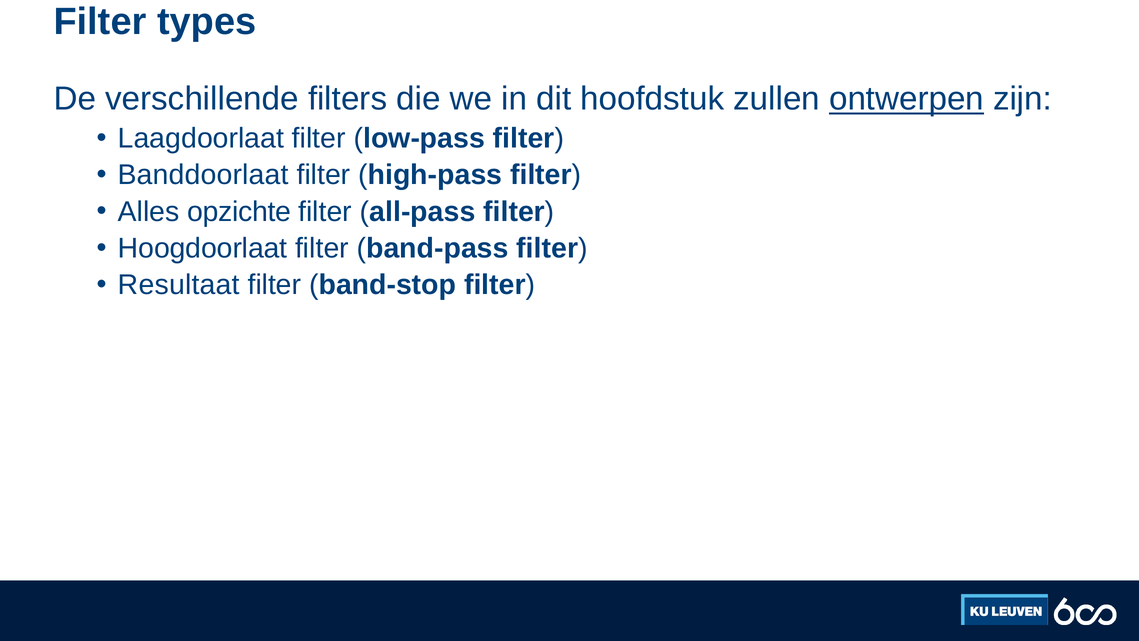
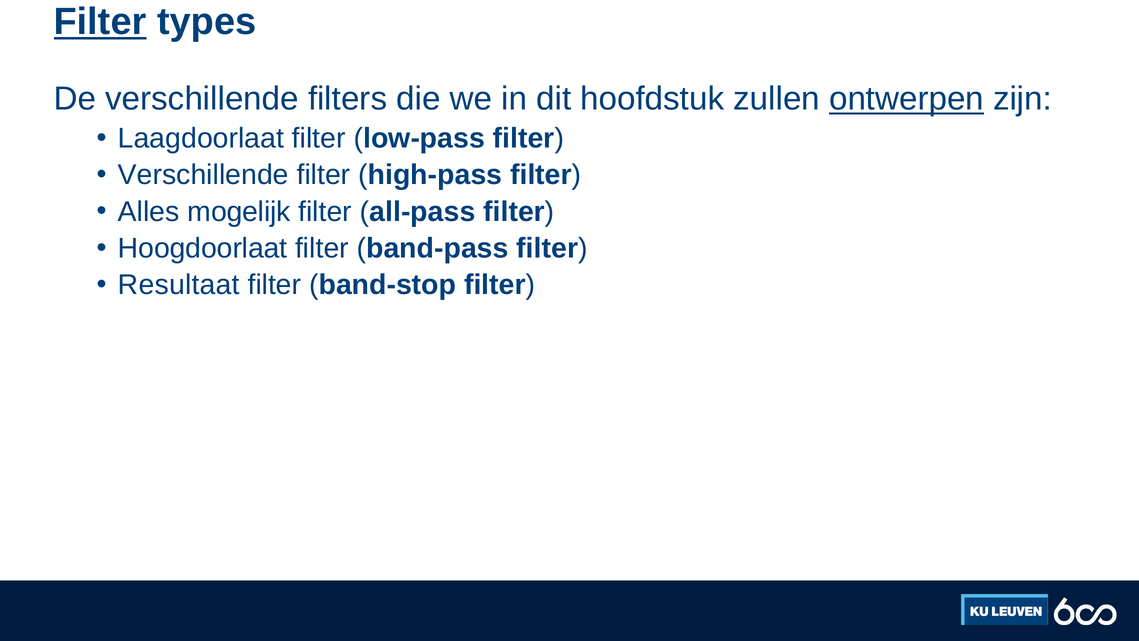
Filter underline: none -> present (100, 22)
Banddoorlaat: Banddoorlaat -> Verschillende (203, 175)
opzichte: opzichte -> mogelijk (239, 211)
